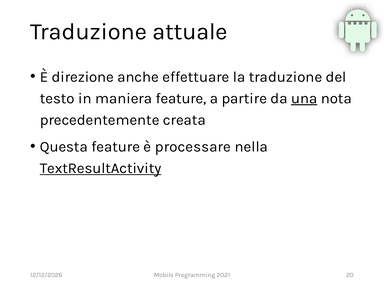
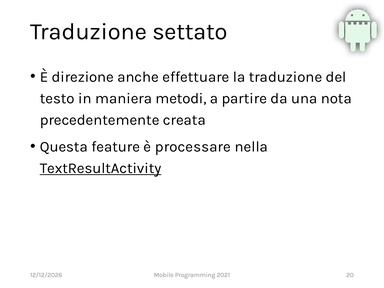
attuale: attuale -> settato (190, 32)
maniera feature: feature -> metodi (181, 98)
una underline: present -> none (304, 98)
